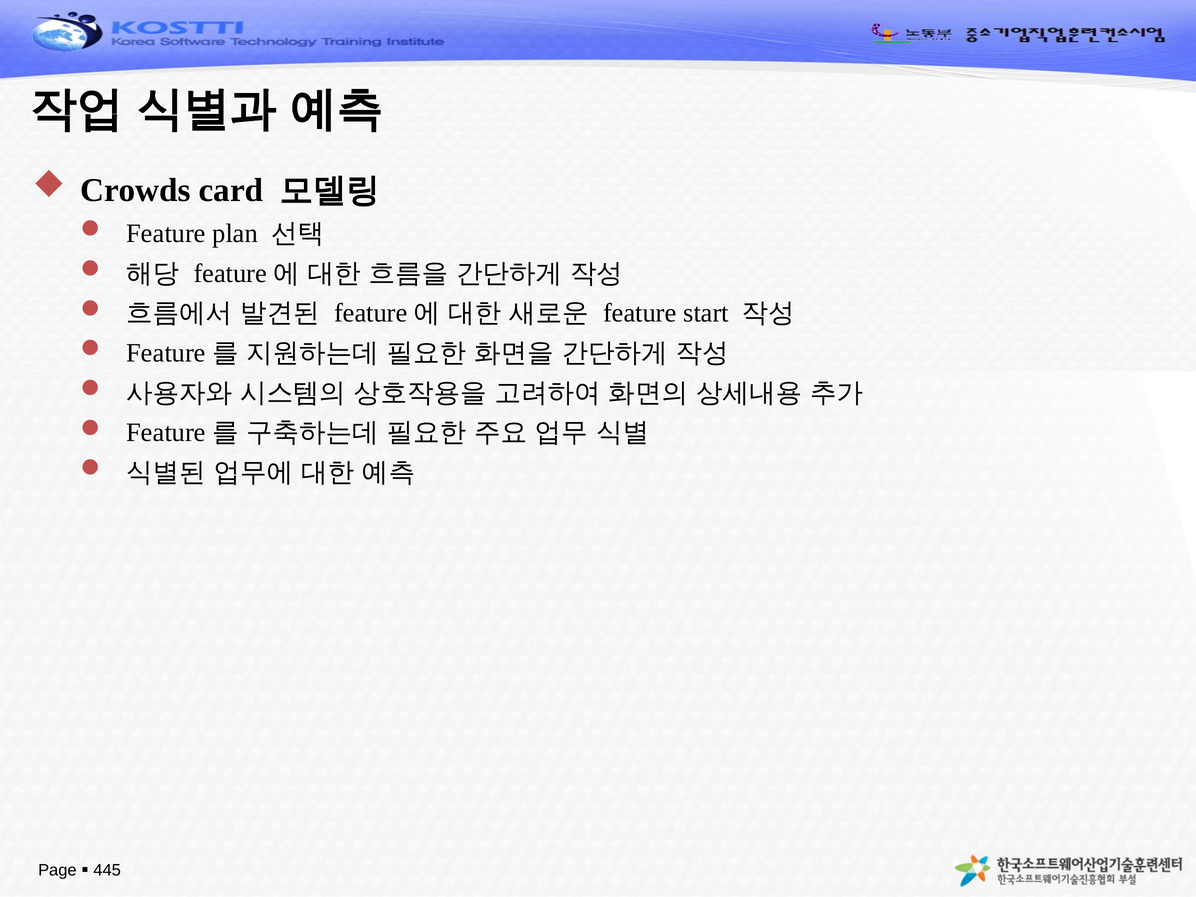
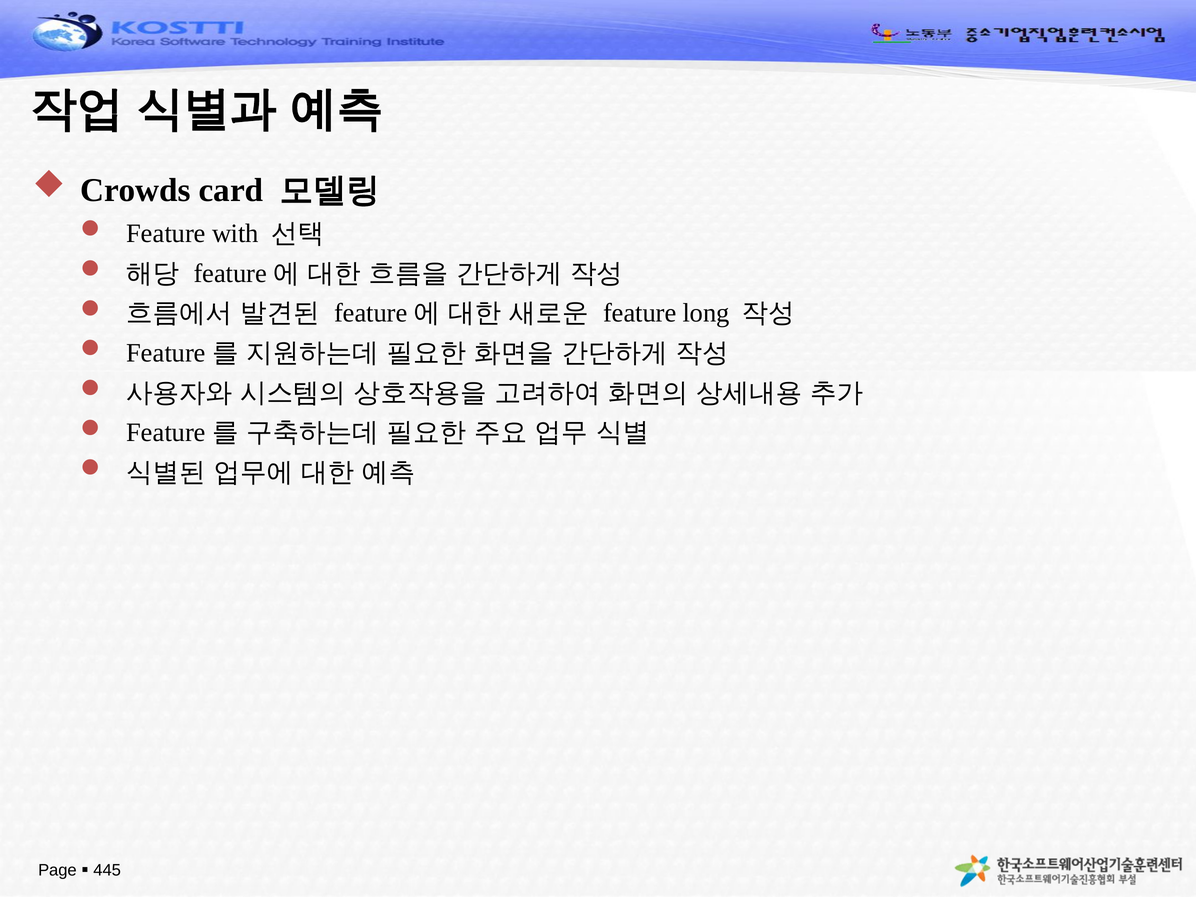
plan: plan -> with (235, 233)
start: start -> long (706, 313)
